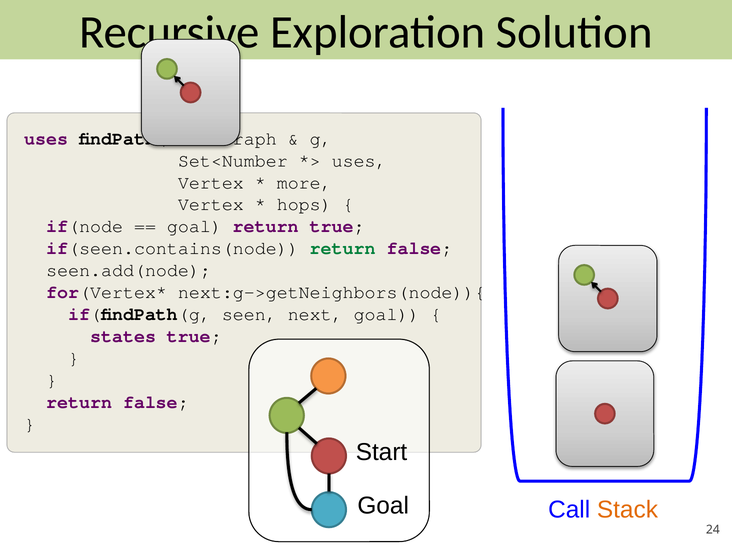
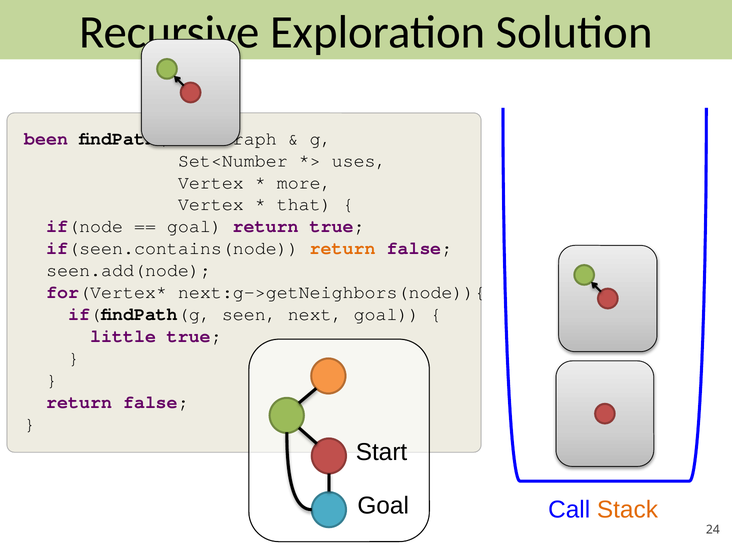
uses: uses -> been (46, 139)
hops: hops -> that (304, 204)
return colour: green -> orange (343, 248)
states: states -> little (123, 336)
